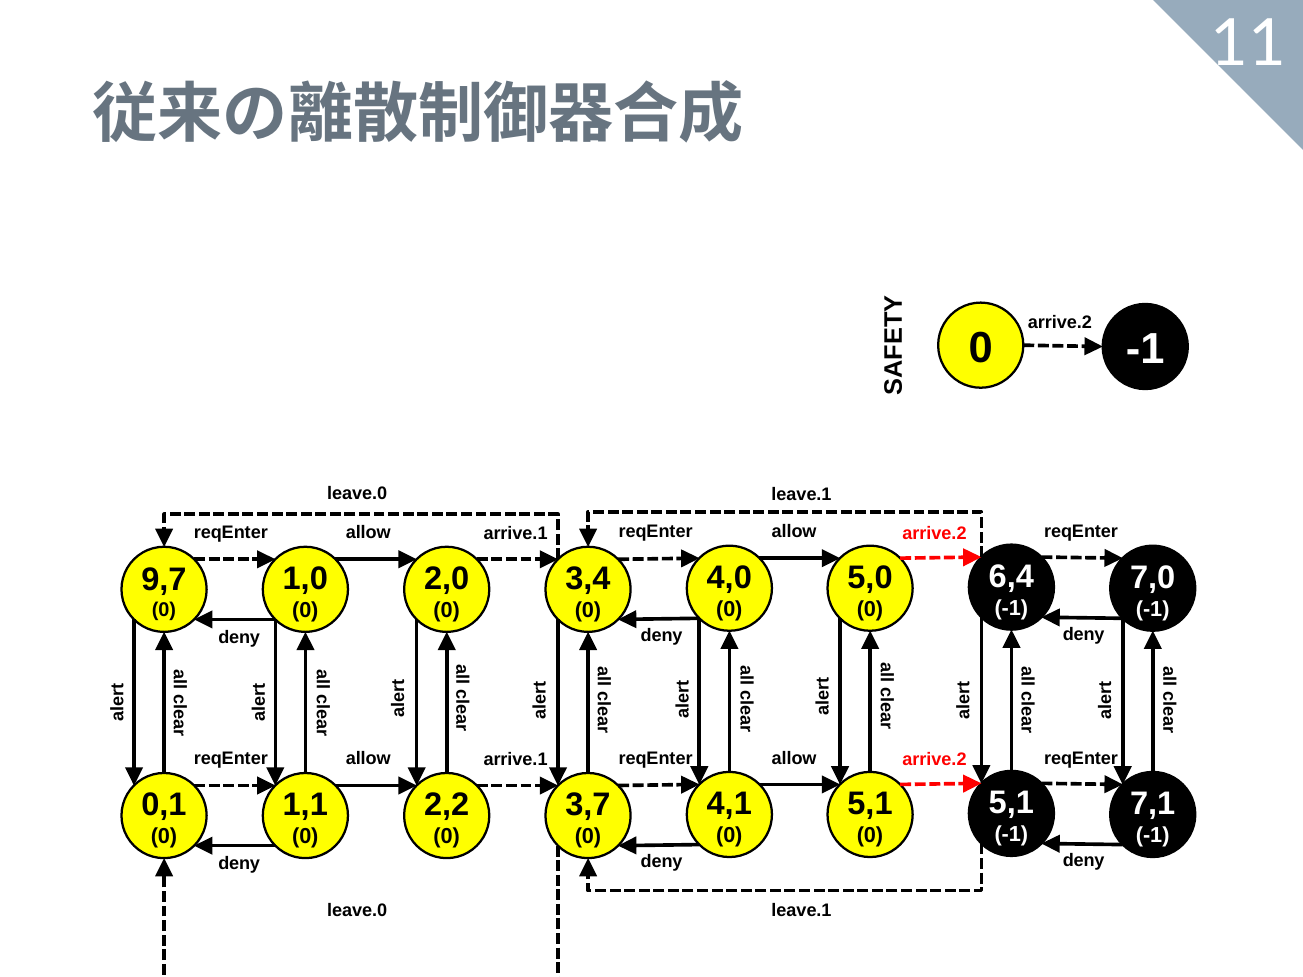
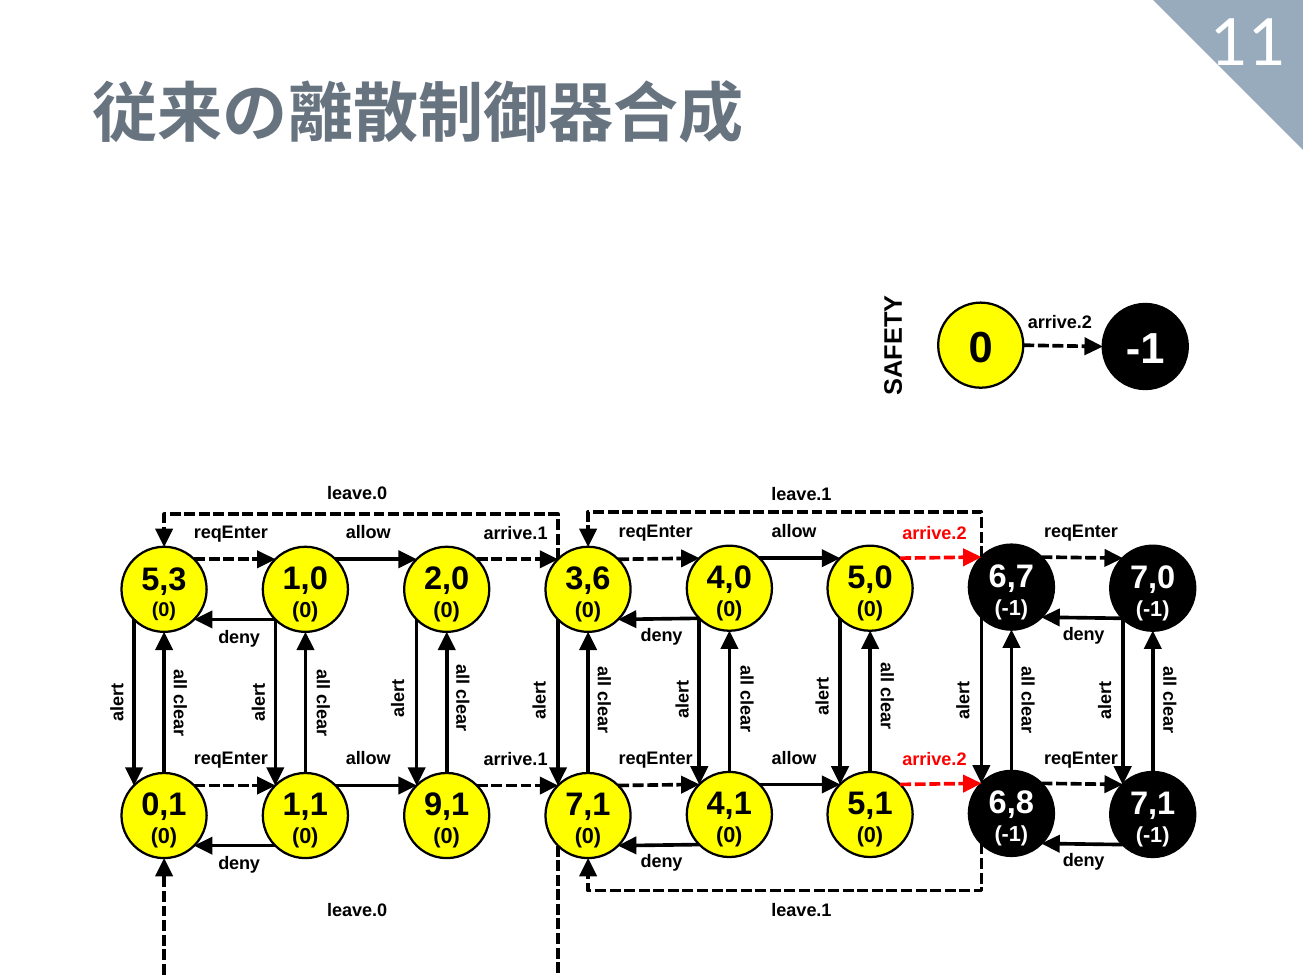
6,4: 6,4 -> 6,7 (1011, 576)
3,4: 3,4 -> 3,6 (588, 579)
9,7: 9,7 -> 5,3 (164, 580)
5,1: 5,1 -> 6,8 (1011, 803)
2,2: 2,2 -> 9,1 (447, 805)
3,7: 3,7 -> 7,1 (588, 805)
